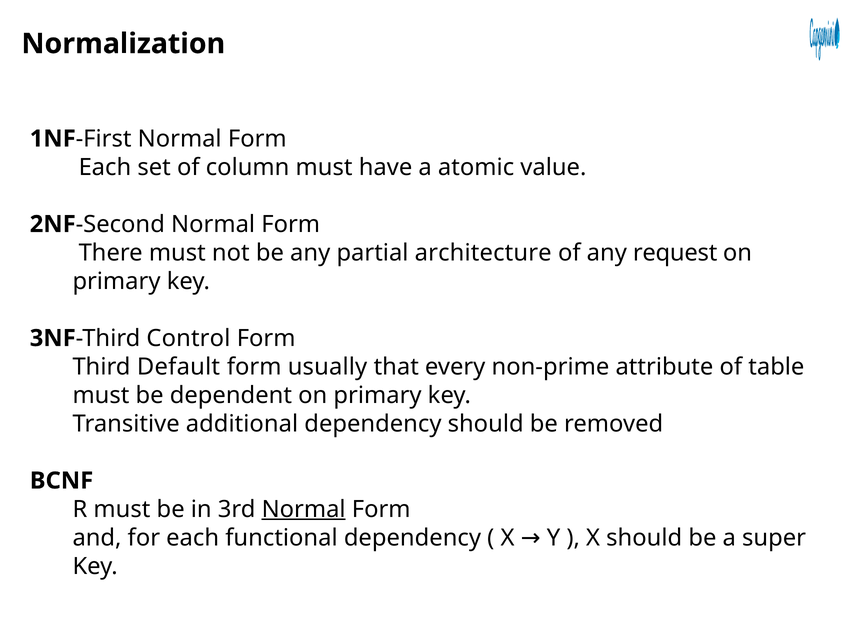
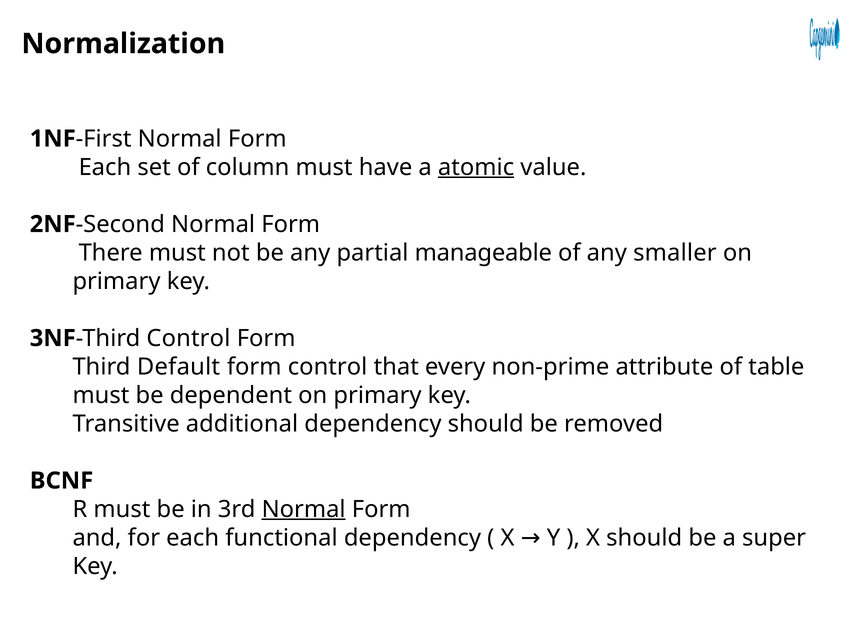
atomic underline: none -> present (476, 167)
architecture: architecture -> manageable (483, 253)
request: request -> smaller (675, 253)
form usually: usually -> control (328, 367)
